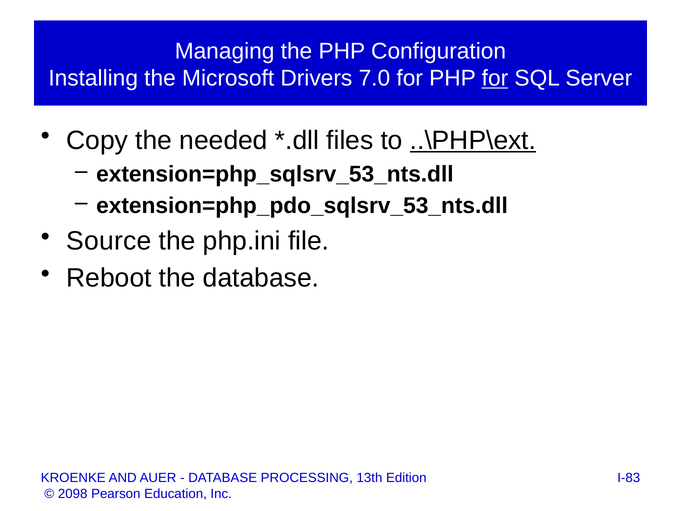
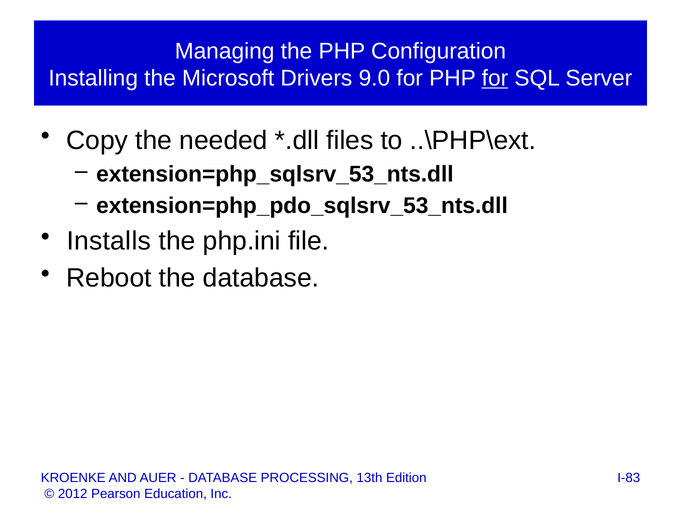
7.0: 7.0 -> 9.0 (374, 78)
..\PHP\ext underline: present -> none (473, 140)
Source: Source -> Installs (109, 241)
2098: 2098 -> 2012 (73, 494)
